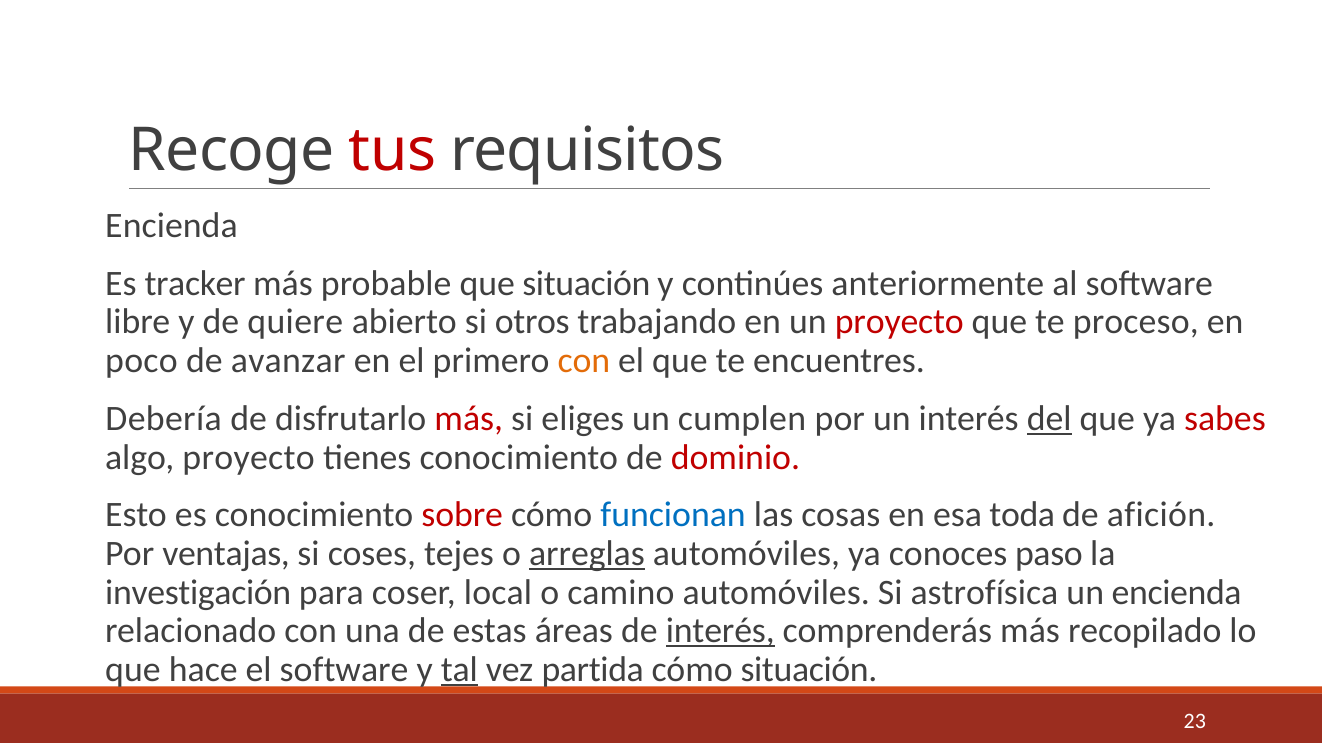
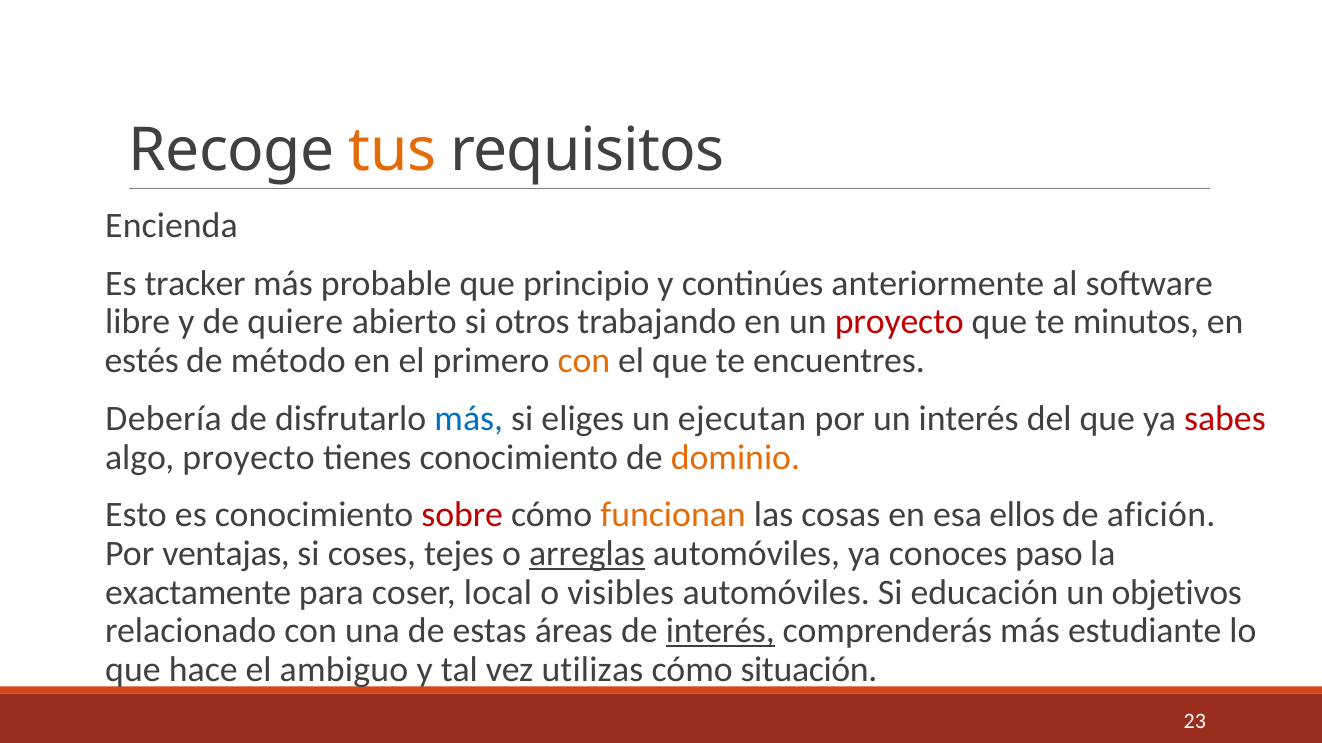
tus colour: red -> orange (392, 151)
que situación: situación -> principio (586, 284)
proceso: proceso -> minutos (1136, 322)
poco: poco -> estés (142, 361)
avanzar: avanzar -> método (288, 361)
más colour: red -> blue (469, 419)
cumplen: cumplen -> ejecutan (742, 419)
del underline: present -> none (1049, 419)
dominio colour: red -> orange (735, 458)
funcionan colour: blue -> orange (673, 516)
toda: toda -> ellos (1022, 516)
investigación: investigación -> exactamente (198, 593)
camino: camino -> visibles (621, 593)
astrofísica: astrofísica -> educación (985, 593)
un encienda: encienda -> objetivos (1177, 593)
recopilado: recopilado -> estudiante (1145, 631)
el software: software -> ambiguo (344, 670)
tal underline: present -> none (459, 670)
partida: partida -> utilizas (592, 670)
